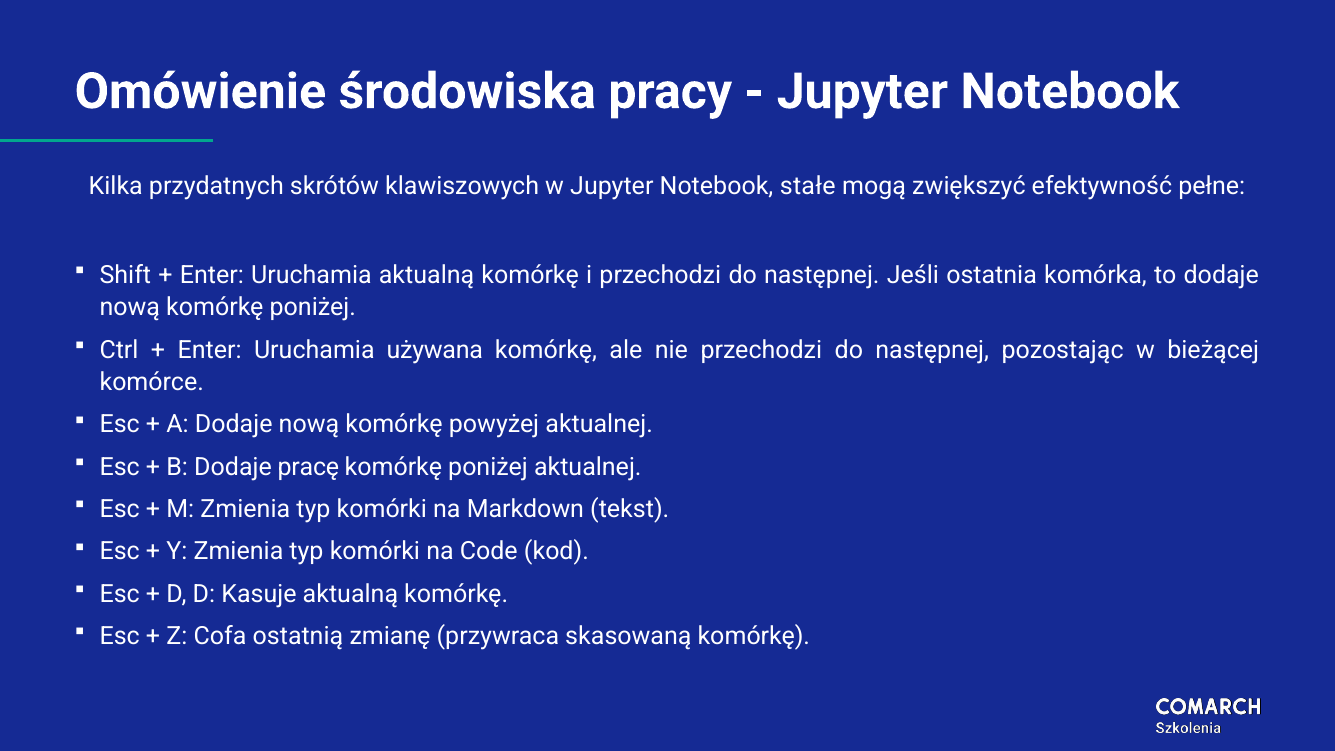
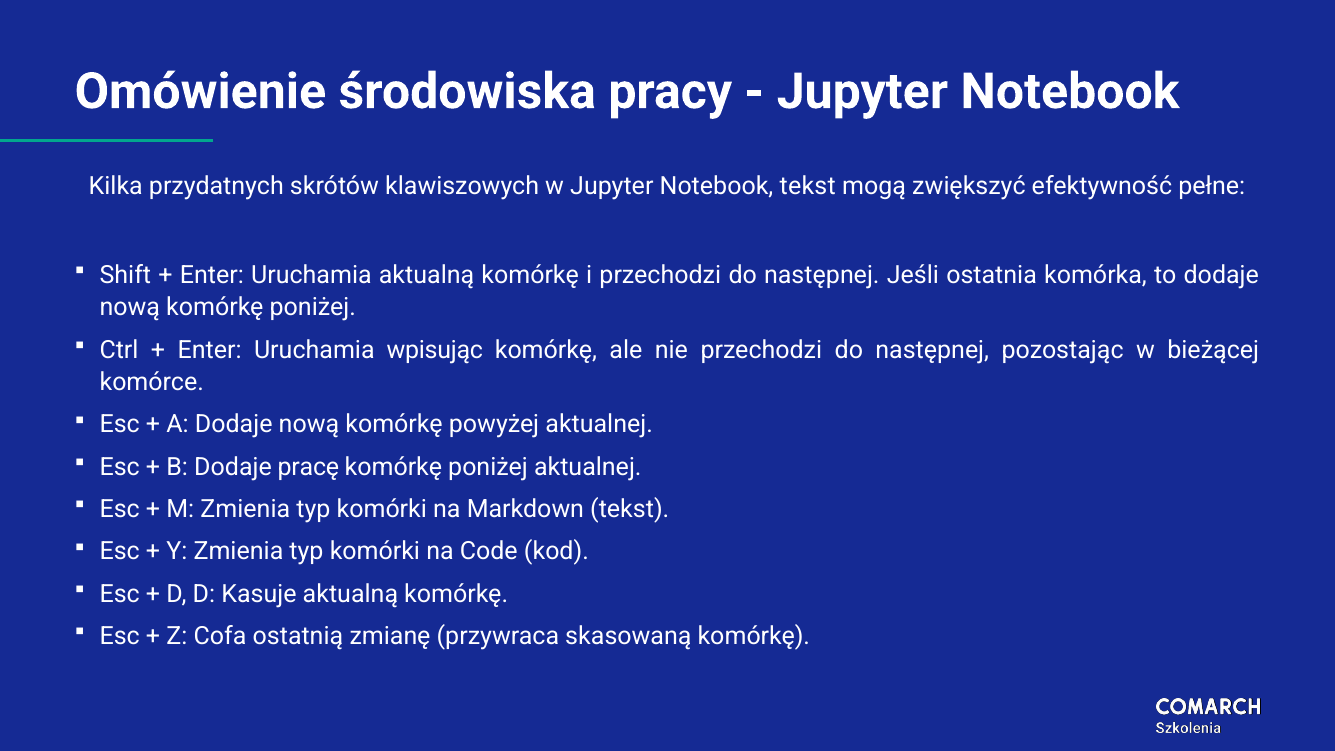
Notebook stałe: stałe -> tekst (808, 187)
używana: używana -> wpisując (435, 350)
